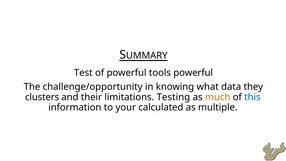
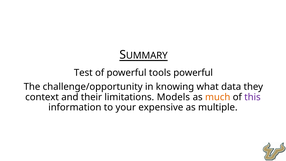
clusters: clusters -> context (42, 97)
Testing: Testing -> Models (173, 97)
this colour: blue -> purple (252, 97)
calculated: calculated -> expensive (161, 107)
